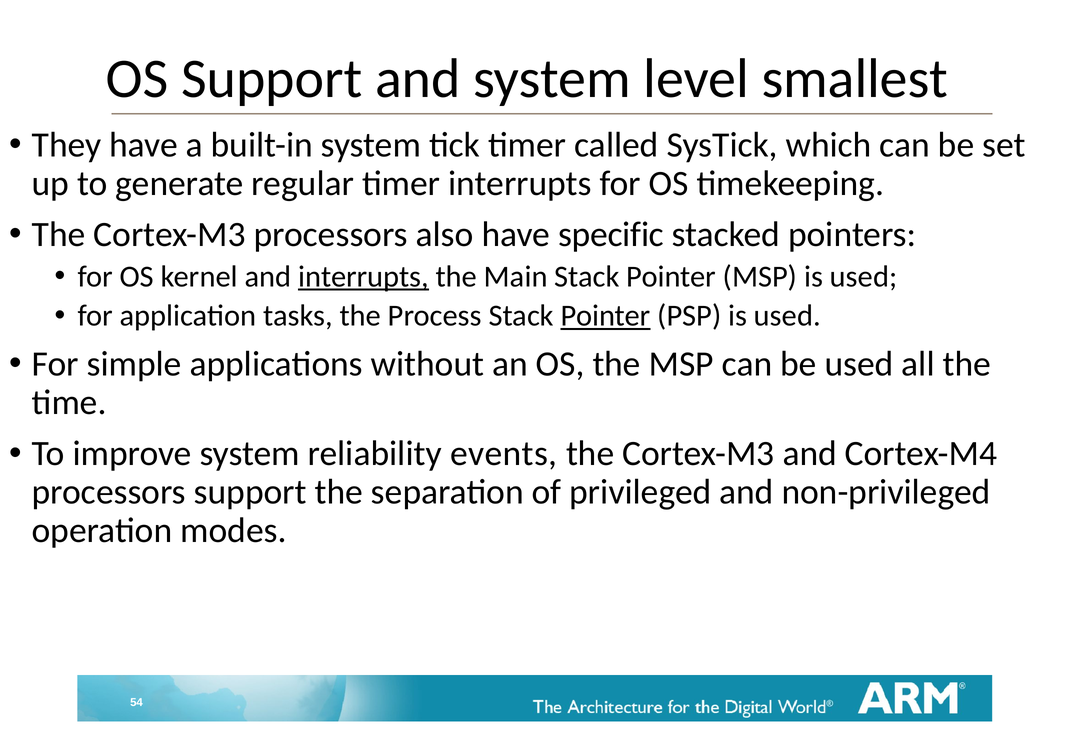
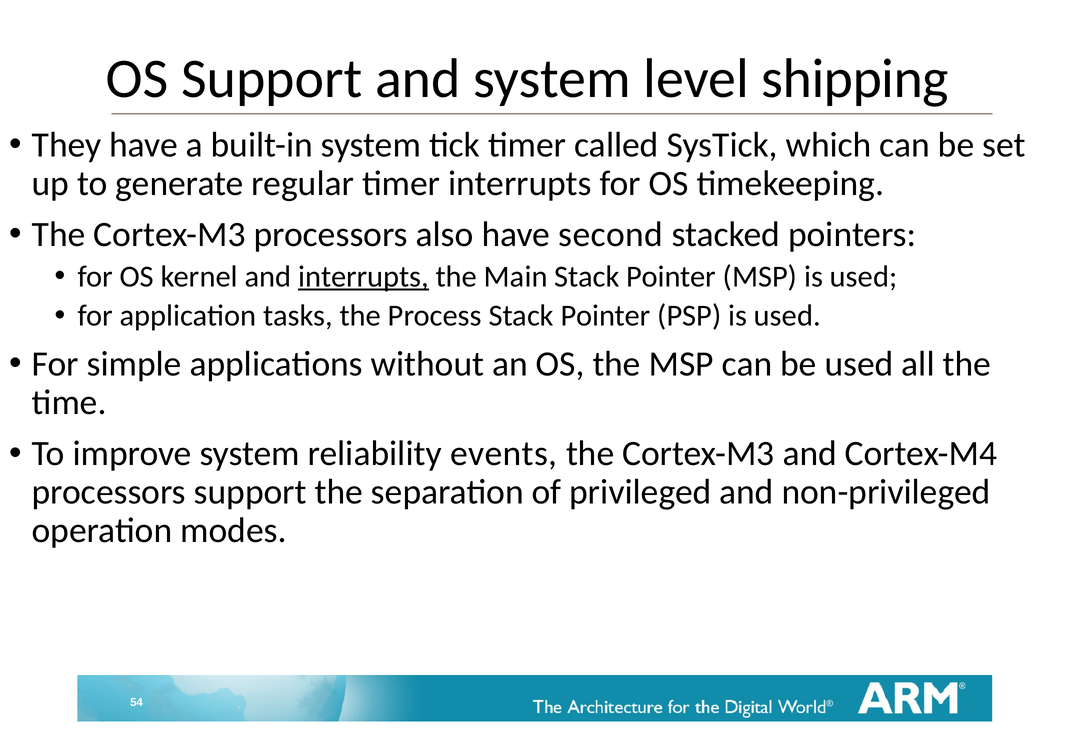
smallest: smallest -> shipping (855, 79)
specific: specific -> second (611, 234)
Pointer underline: present -> none (606, 316)
